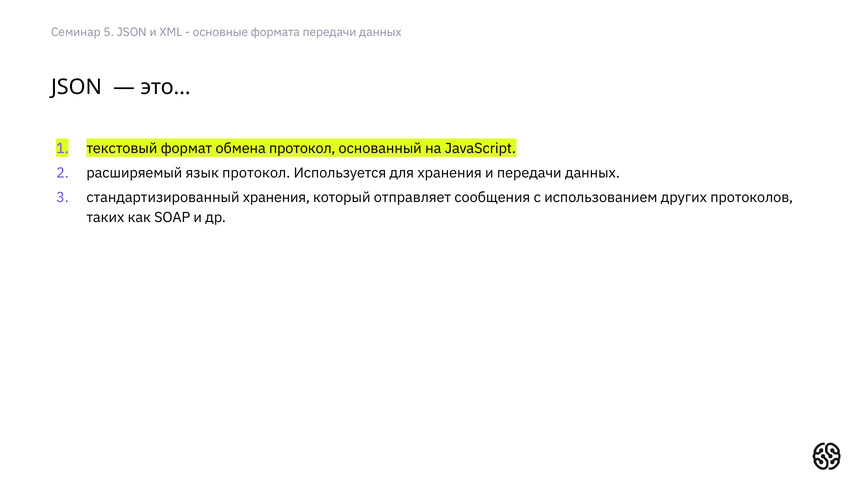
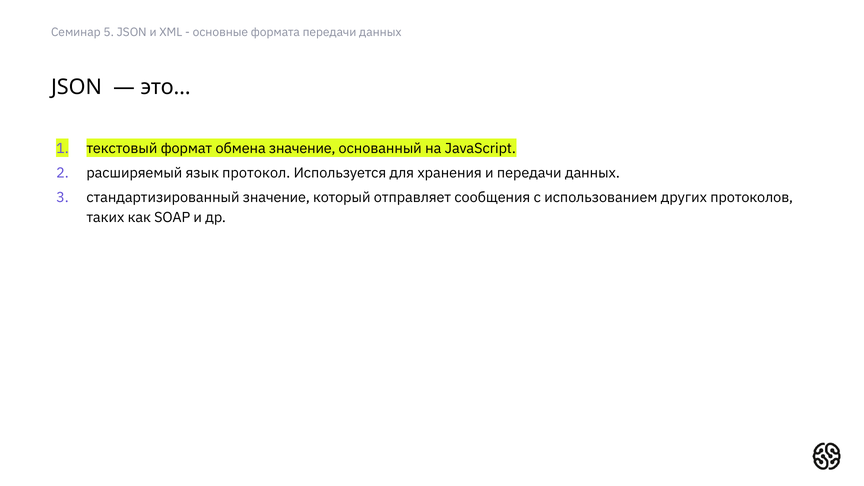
обмена протокол: протокол -> значение (302, 148)
стандартизированный хранения: хранения -> значение (276, 198)
